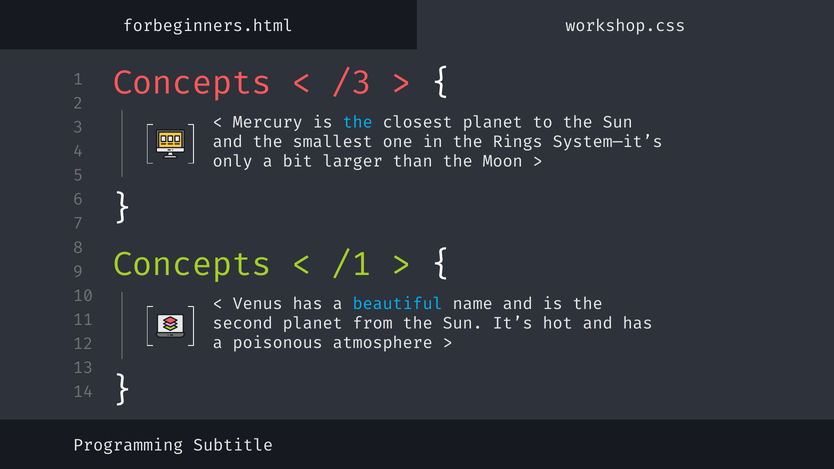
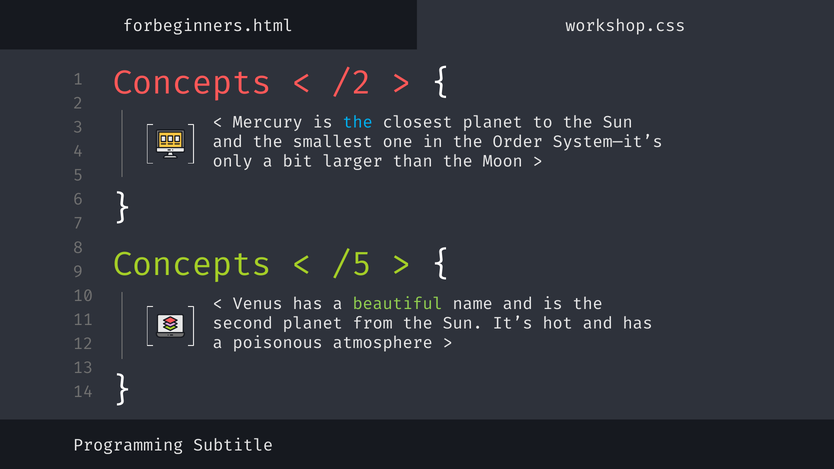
/3: /3 -> /2 (352, 83)
Rings: Rings -> Order (518, 142)
/1: /1 -> /5 (352, 265)
beautiful colour: light blue -> light green (398, 304)
